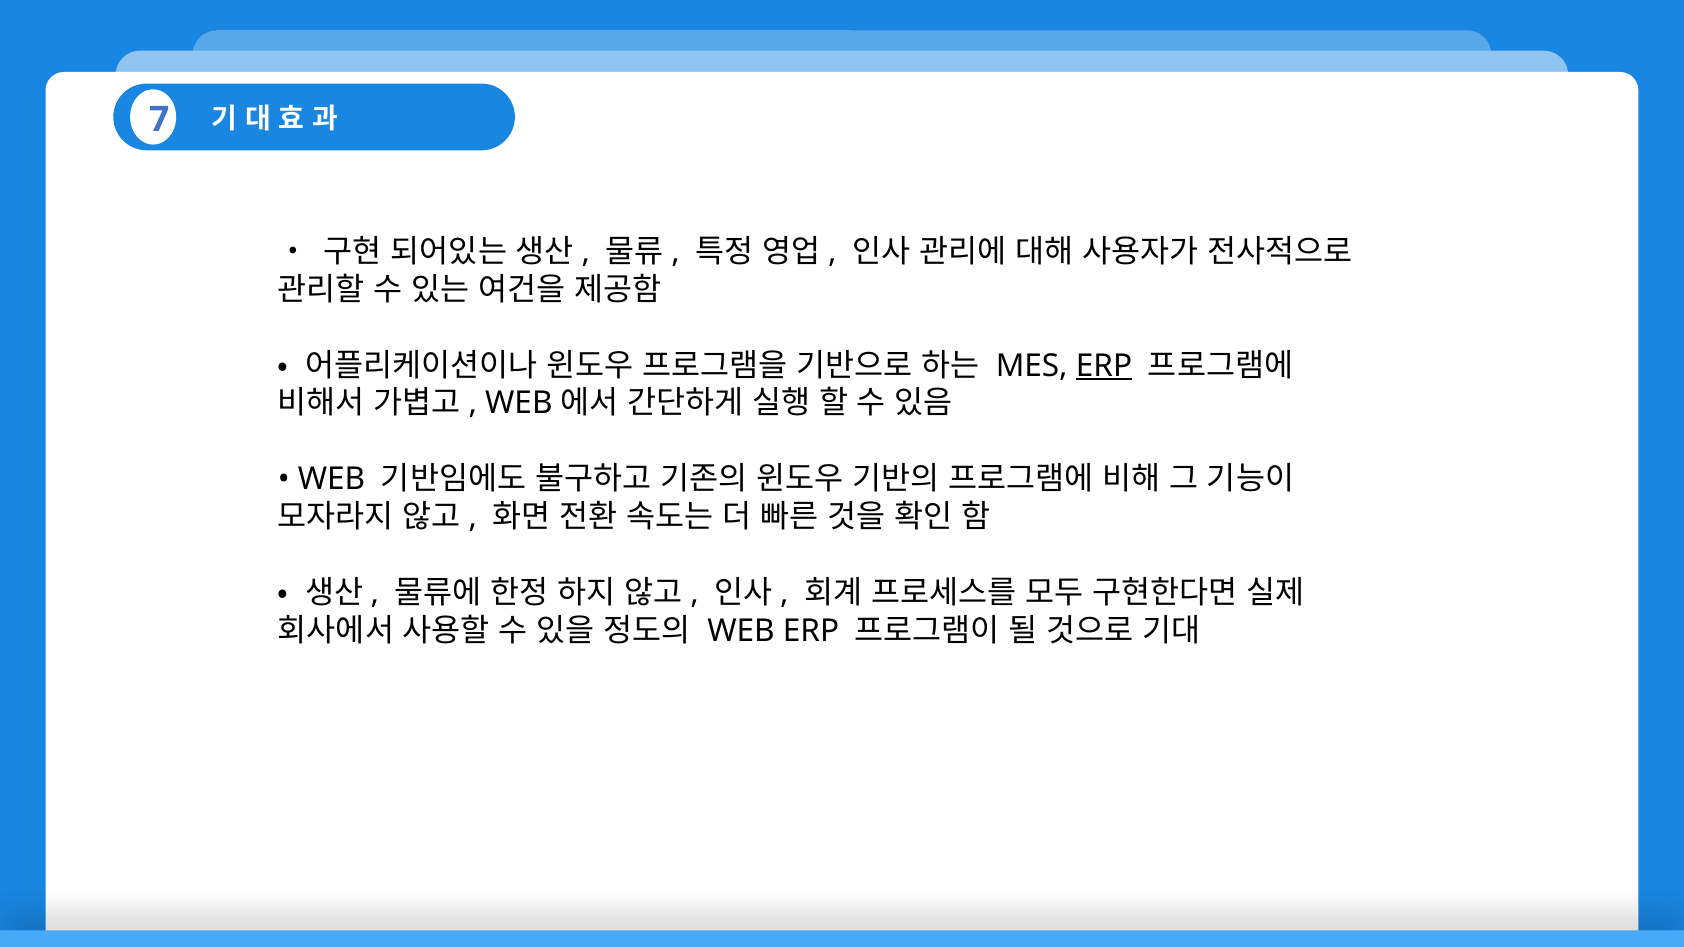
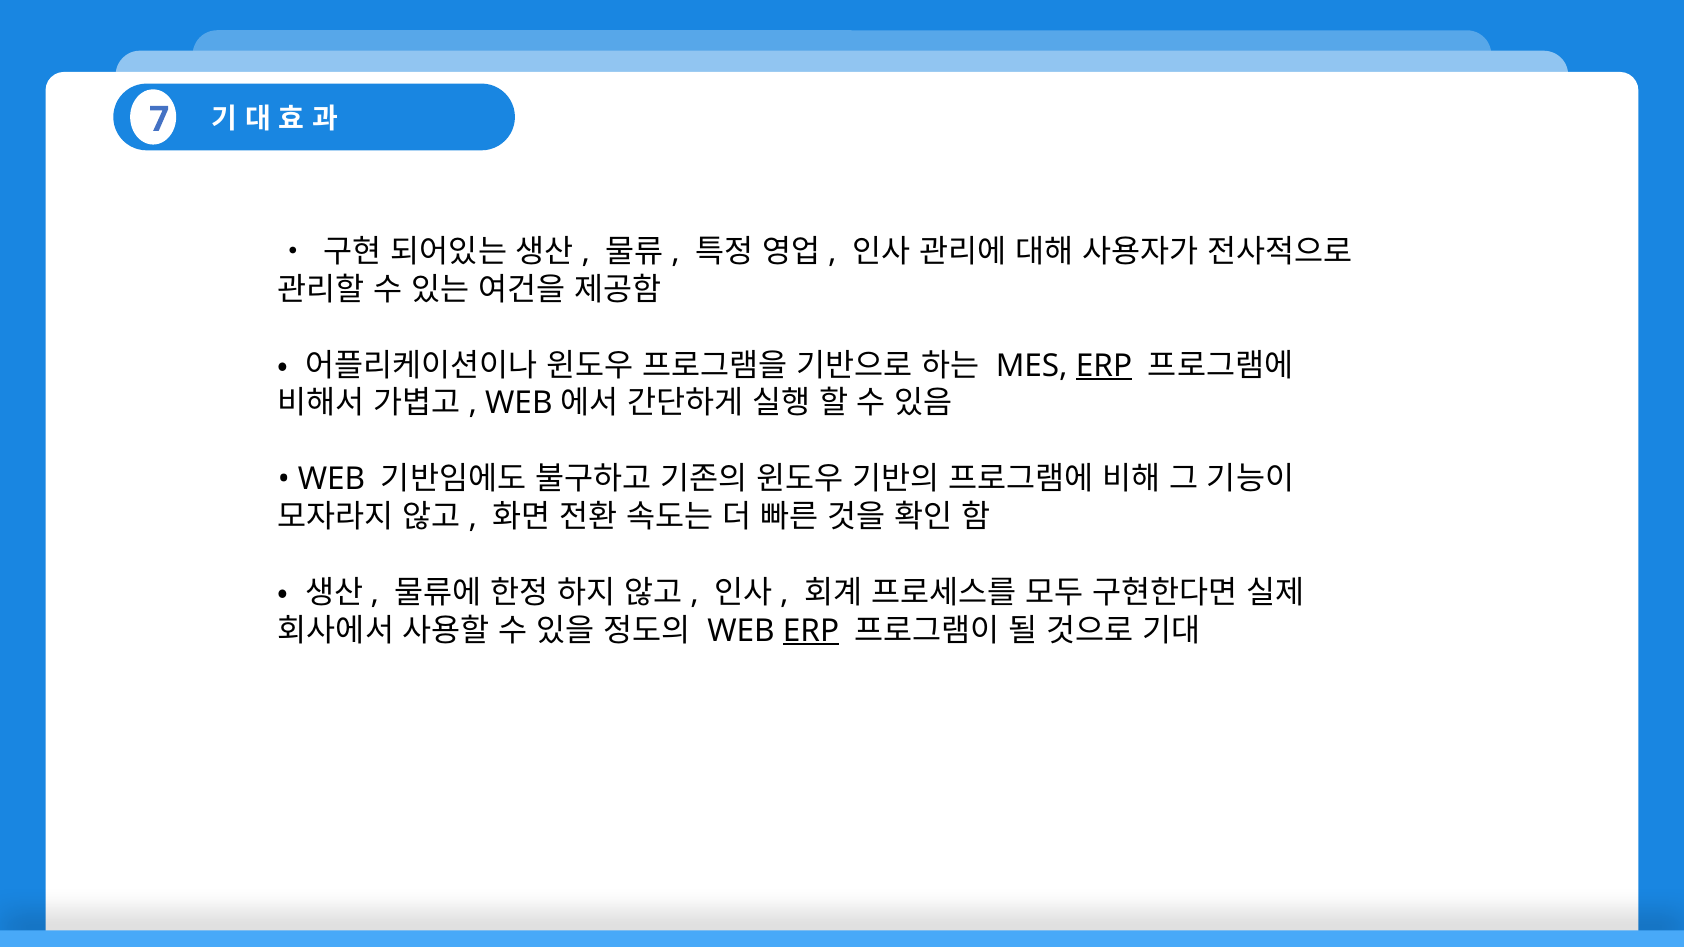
ERP underline: none -> present (811, 631)
